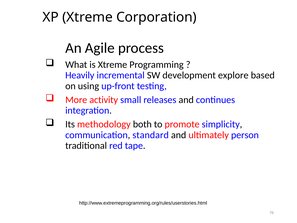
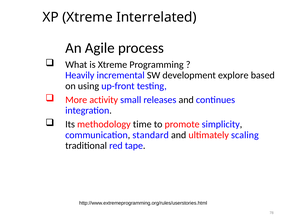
Corporation: Corporation -> Interrelated (156, 17)
both: both -> time (142, 124)
person: person -> scaling (245, 135)
